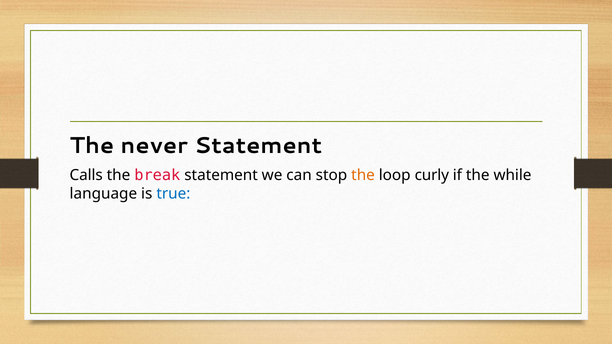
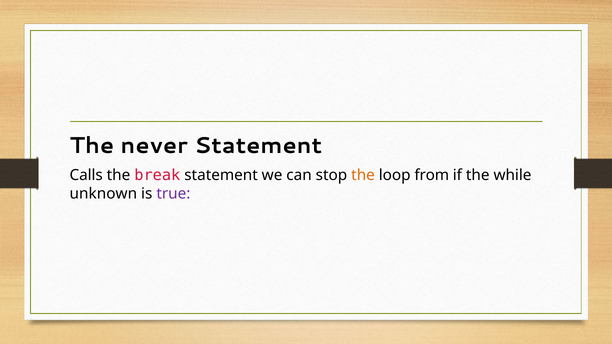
curly: curly -> from (432, 175)
language: language -> unknown (103, 194)
true colour: blue -> purple (173, 194)
